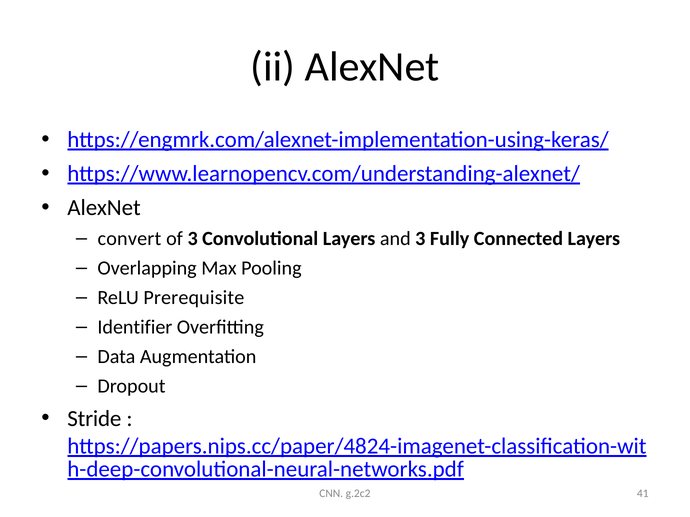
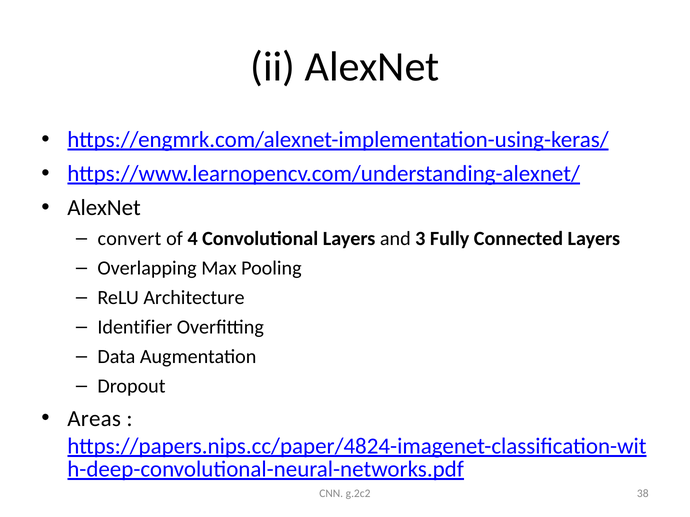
of 3: 3 -> 4 (193, 239)
Prerequisite: Prerequisite -> Architecture (194, 298)
Stride: Stride -> Areas (94, 419)
41: 41 -> 38 (643, 494)
